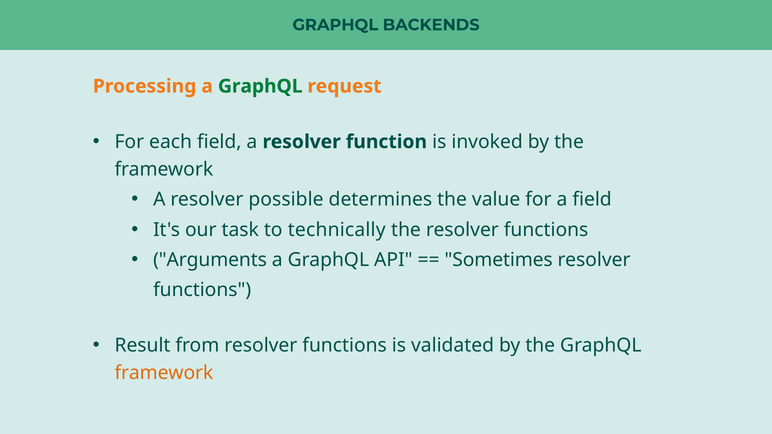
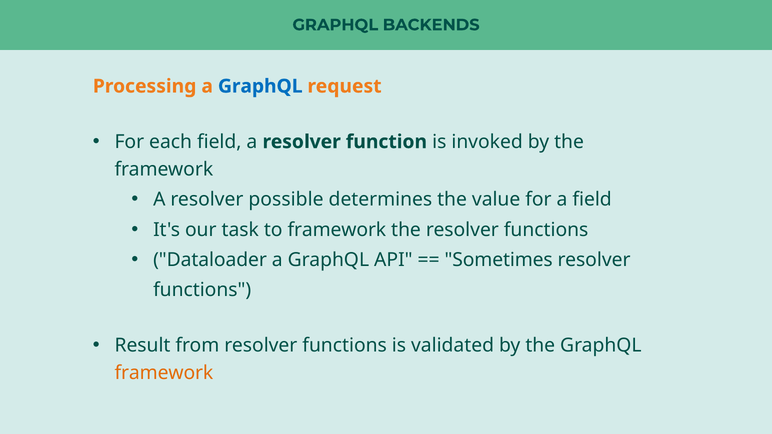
GraphQL colour: green -> blue (260, 86)
to technically: technically -> framework (337, 230)
Arguments: Arguments -> Dataloader (210, 260)
